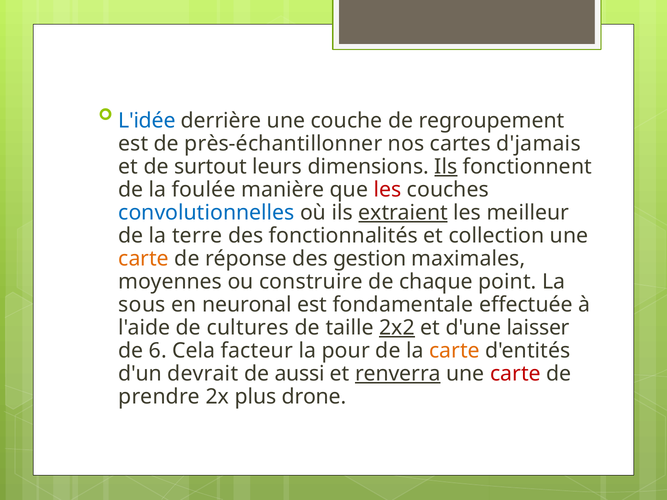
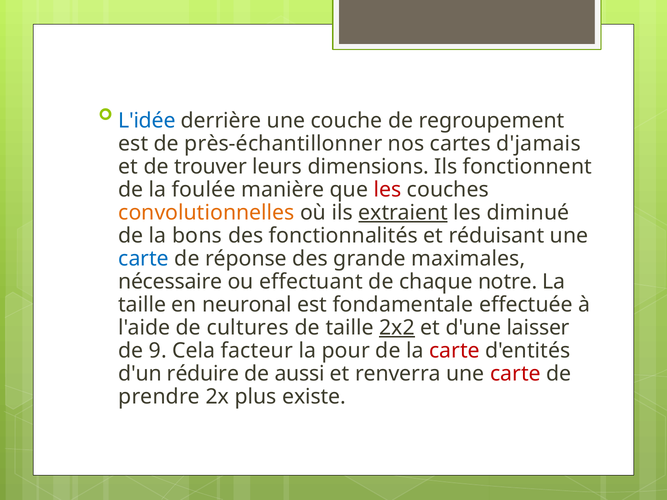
surtout: surtout -> trouver (211, 167)
Ils underline: present -> none (446, 167)
convolutionnelles colour: blue -> orange (206, 213)
meilleur: meilleur -> diminué (528, 213)
terre: terre -> bons (197, 236)
collection: collection -> réduisant (496, 236)
carte colour: orange -> blue (144, 259)
gestion: gestion -> grande (370, 259)
moyennes: moyennes -> nécessaire (170, 282)
construire: construire -> effectuant (311, 282)
point: point -> notre (508, 282)
sous: sous -> taille (142, 305)
6: 6 -> 9 (158, 351)
carte colour: orange -> red (454, 351)
devrait: devrait -> réduire (203, 374)
renverra underline: present -> none (398, 374)
drone: drone -> existe (314, 397)
